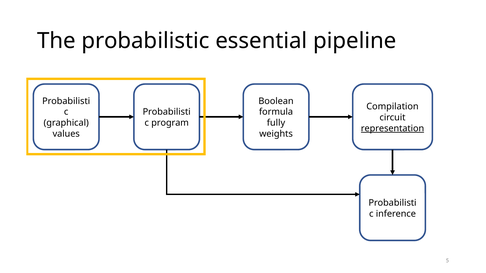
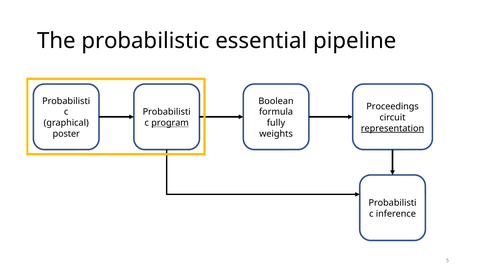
Compilation: Compilation -> Proceedings (393, 107)
program underline: none -> present (170, 123)
values: values -> poster (66, 134)
